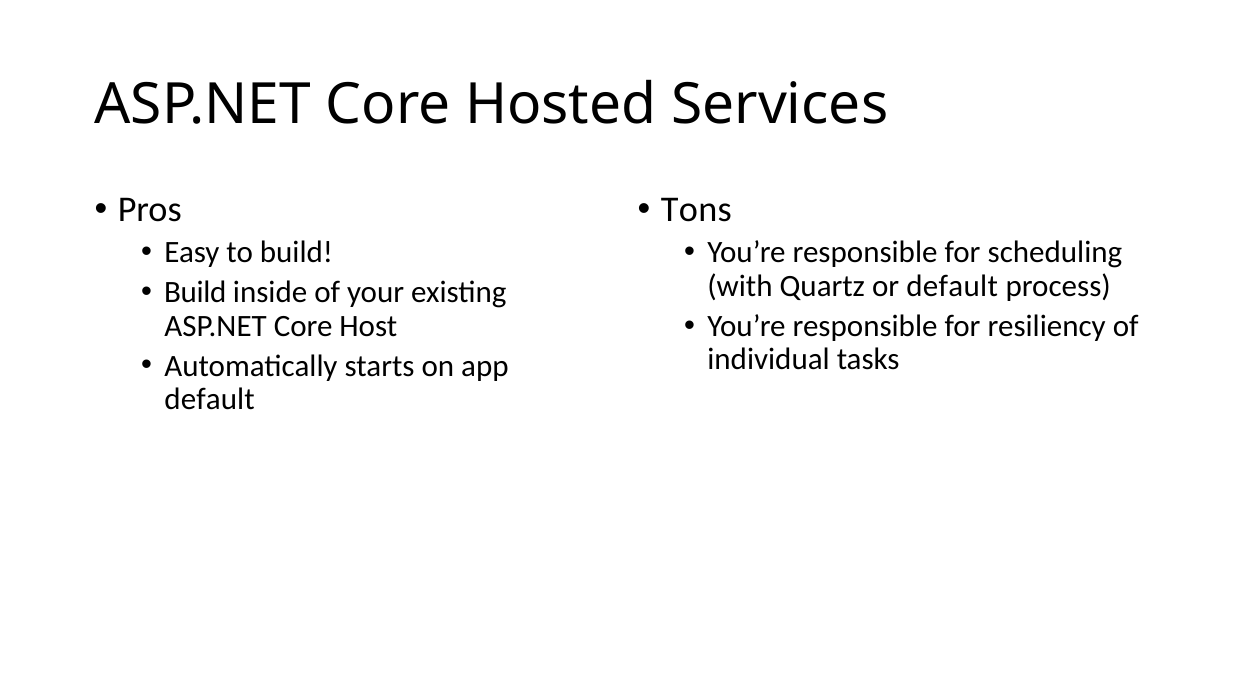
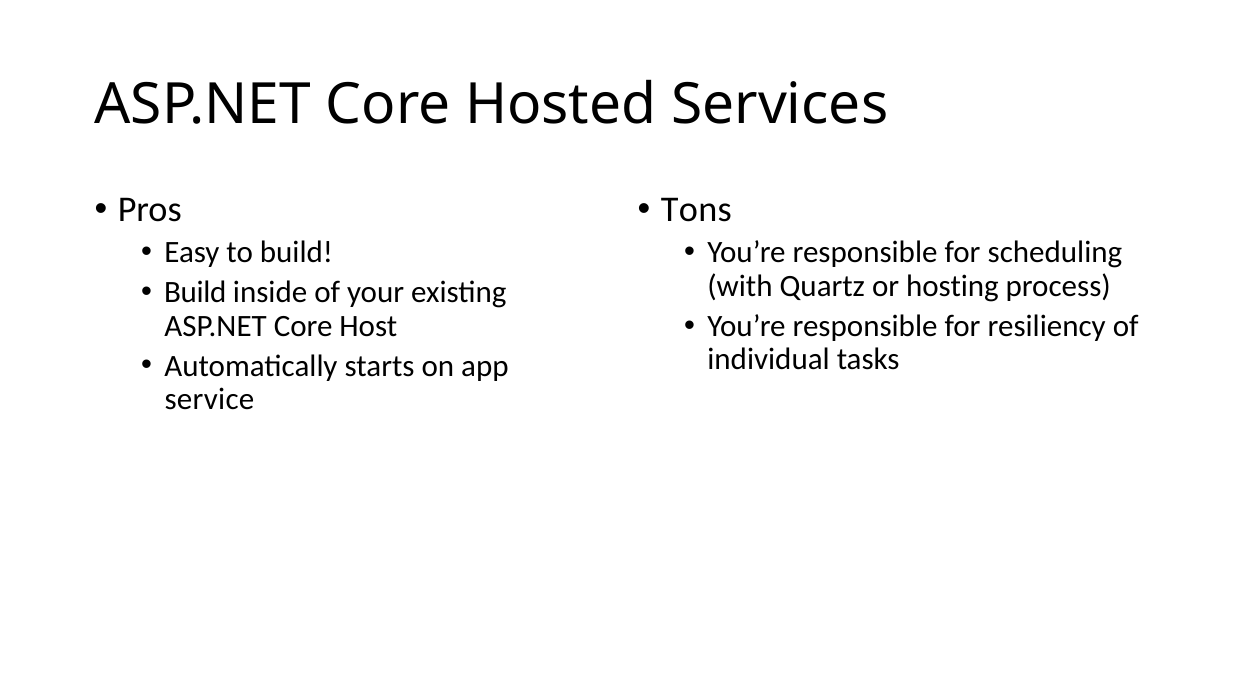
or default: default -> hosting (952, 286)
default: default -> service (209, 399)
